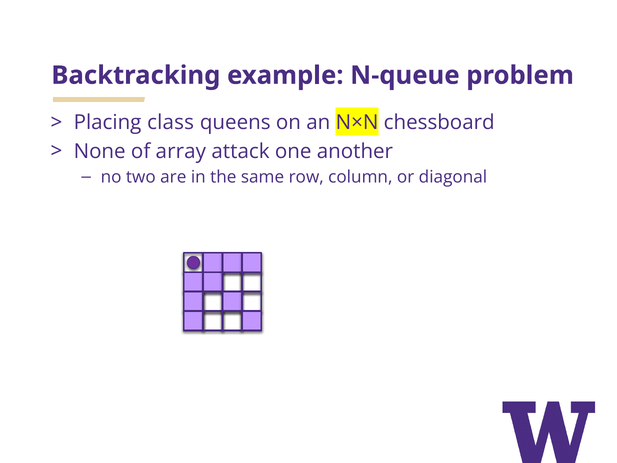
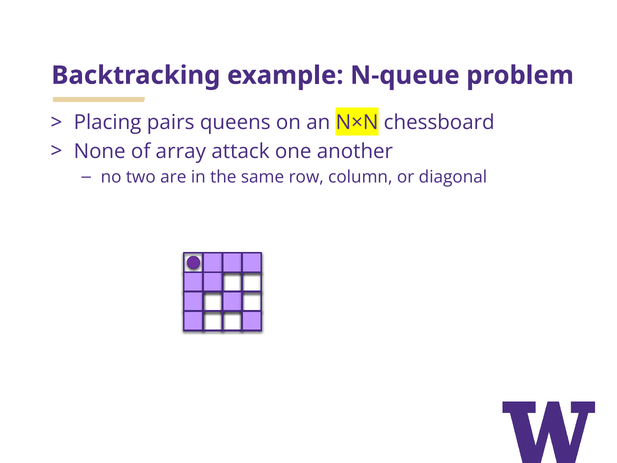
class: class -> pairs (171, 123)
